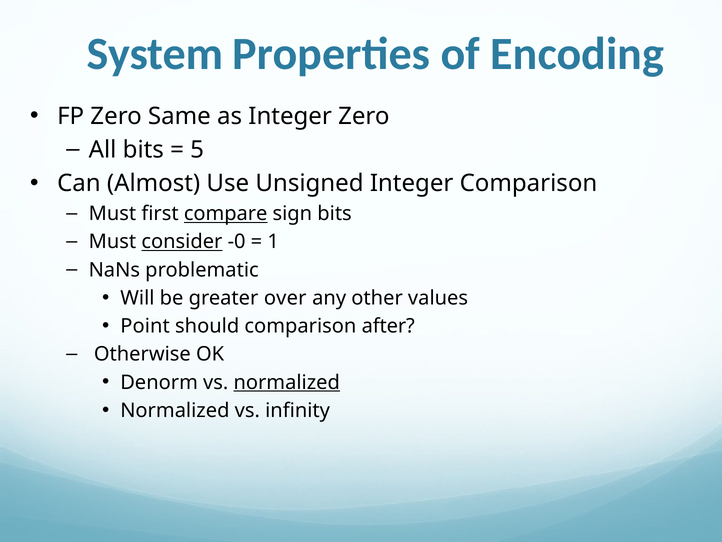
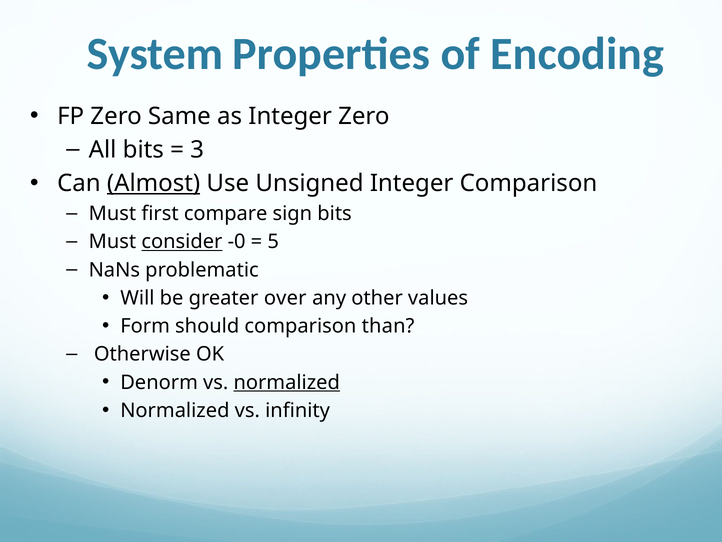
5: 5 -> 3 (197, 150)
Almost underline: none -> present (154, 183)
compare underline: present -> none (226, 214)
1: 1 -> 5 (273, 242)
Point: Point -> Form (145, 326)
after: after -> than (388, 326)
